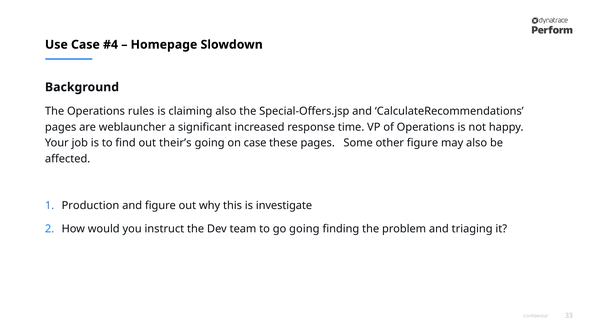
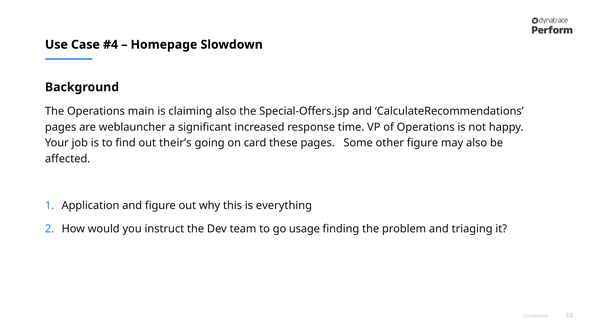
rules: rules -> main (141, 111)
on case: case -> card (255, 143)
Production: Production -> Application (90, 205)
investigate: investigate -> everything (284, 205)
go going: going -> usage (304, 229)
